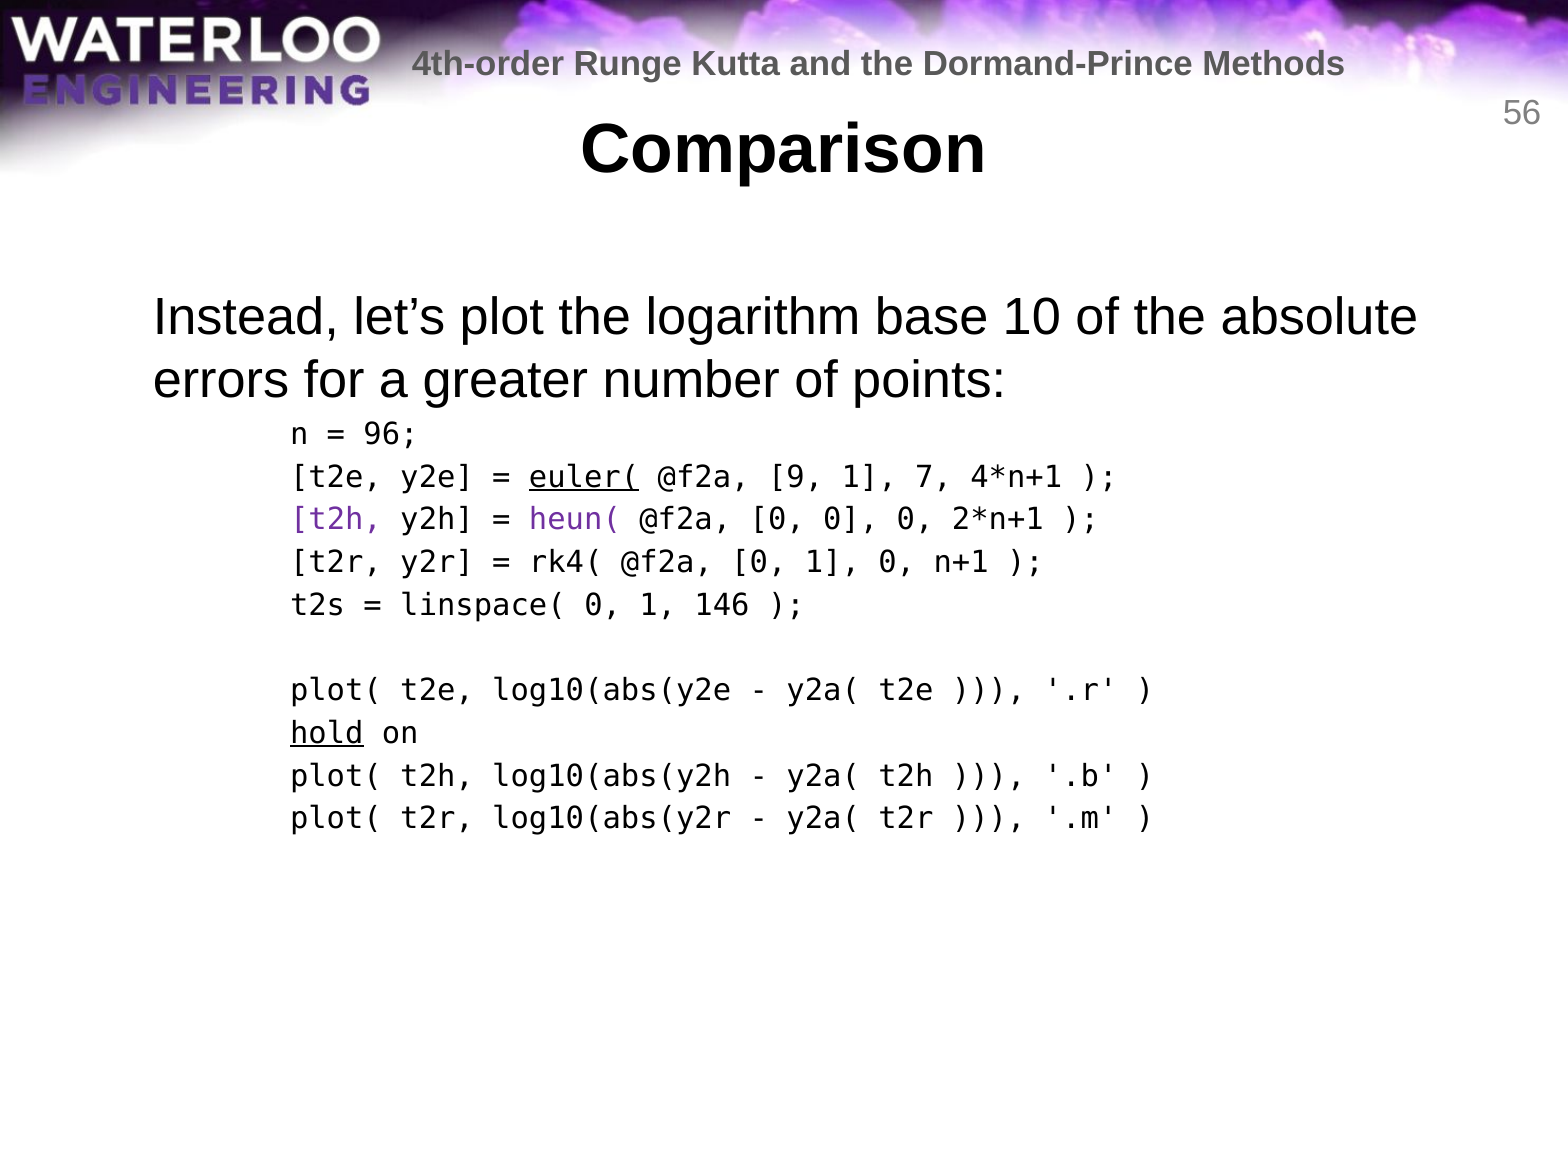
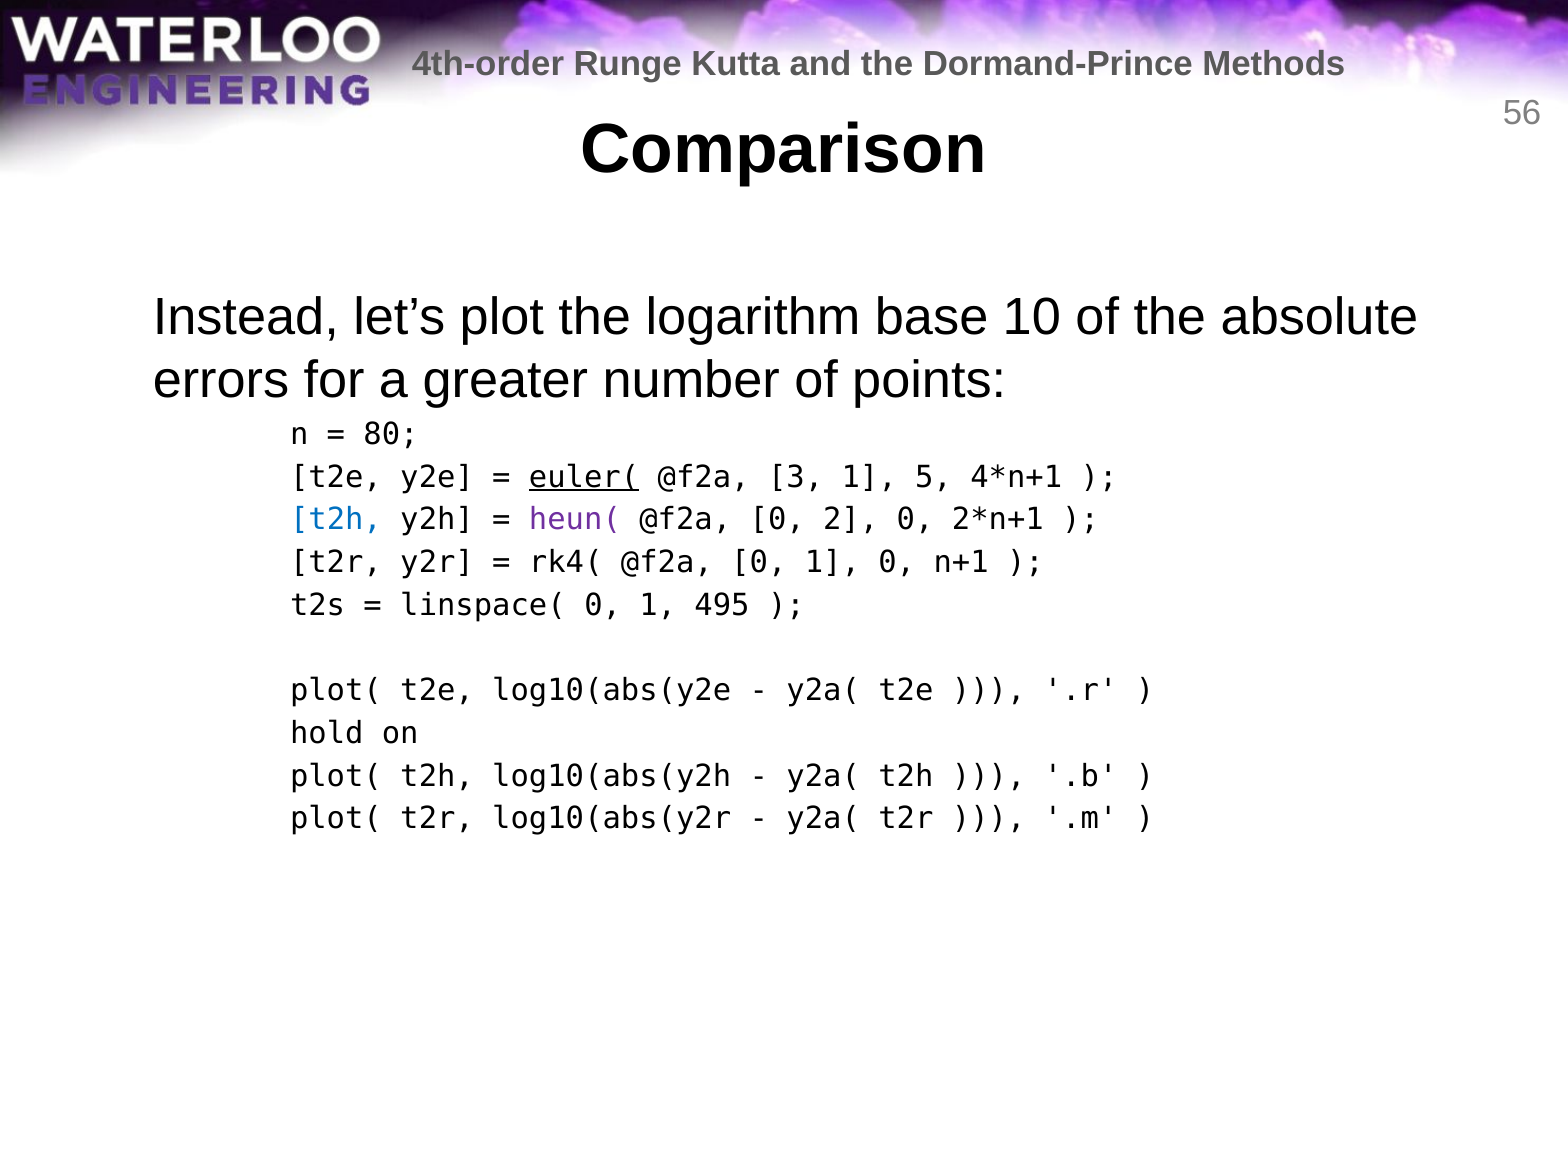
96: 96 -> 80 (391, 434)
9: 9 -> 3 (796, 477)
7: 7 -> 5 (933, 477)
t2h colour: purple -> blue (336, 520)
@f2a 0 0: 0 -> 2 (851, 520)
146: 146 -> 495 (722, 605)
hold underline: present -> none (327, 733)
